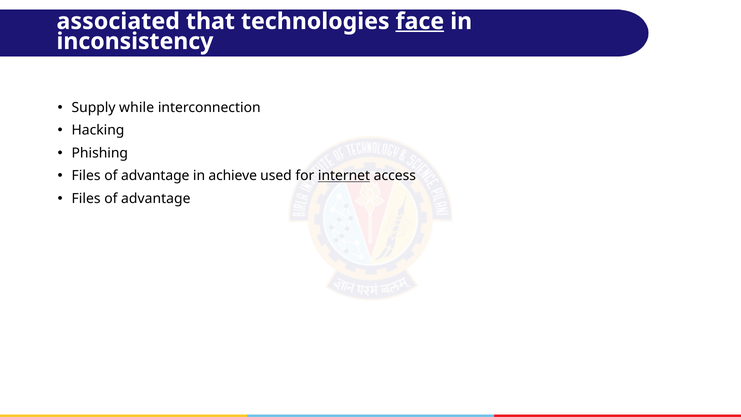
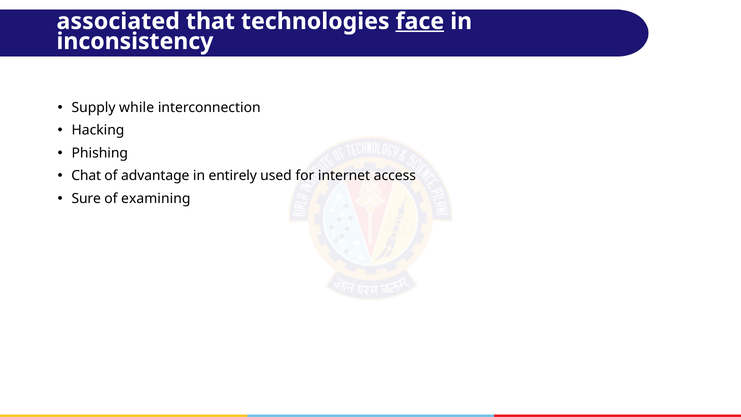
Files: Files -> Chat (86, 176)
achieve: achieve -> entirely (233, 176)
internet underline: present -> none (344, 176)
Files: Files -> Sure (86, 198)
advantage: advantage -> examining (156, 198)
